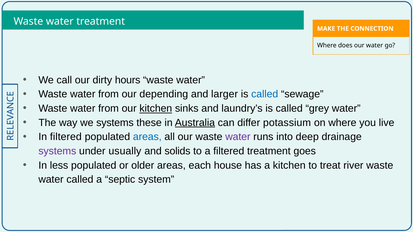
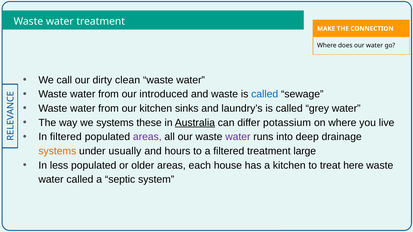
hours: hours -> clean (128, 80)
depending: depending -> introduced (164, 94)
and larger: larger -> waste (225, 94)
kitchen underline: present -> none (156, 109)
areas colour: blue -> purple (147, 137)
systems colour: purple -> orange (57, 151)
solids: solids -> hours (177, 151)
goes: goes -> large (305, 151)
river: river -> here (353, 166)
